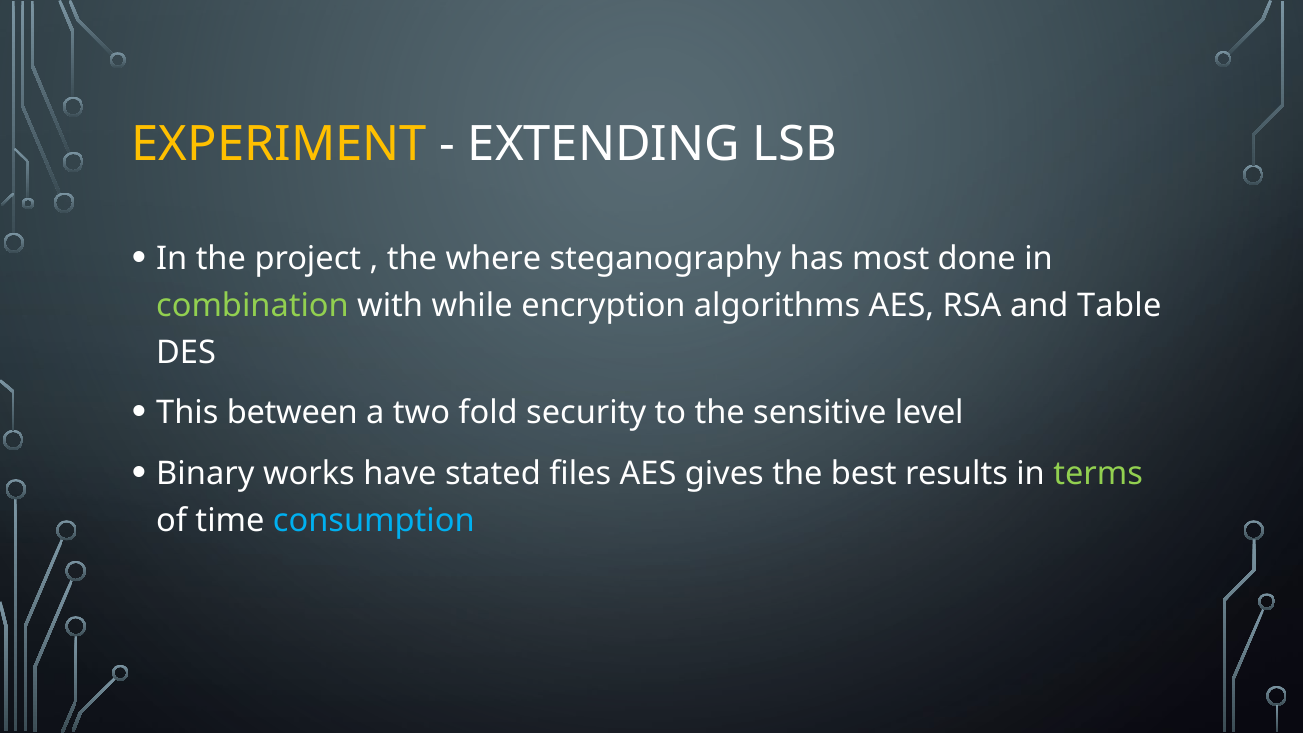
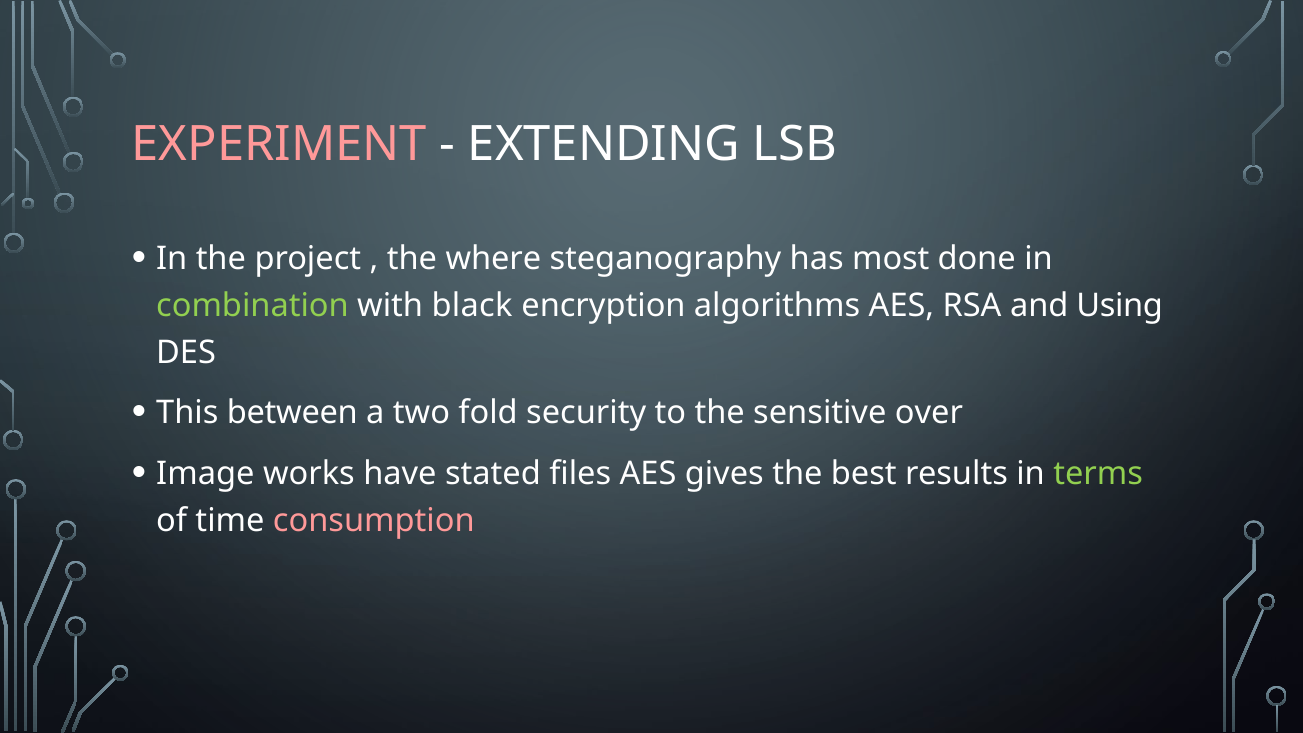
EXPERIMENT colour: yellow -> pink (279, 145)
while: while -> black (472, 306)
Table: Table -> Using (1120, 306)
level: level -> over (929, 413)
Binary: Binary -> Image (205, 473)
consumption colour: light blue -> pink (374, 520)
